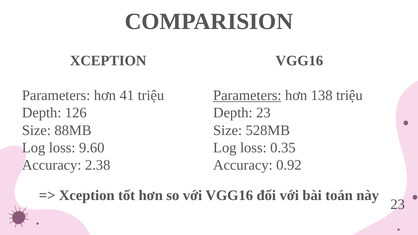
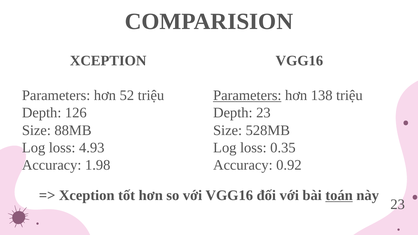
41: 41 -> 52 (127, 95)
9.60: 9.60 -> 4.93 (92, 148)
2.38: 2.38 -> 1.98 (98, 165)
toán underline: none -> present (339, 196)
